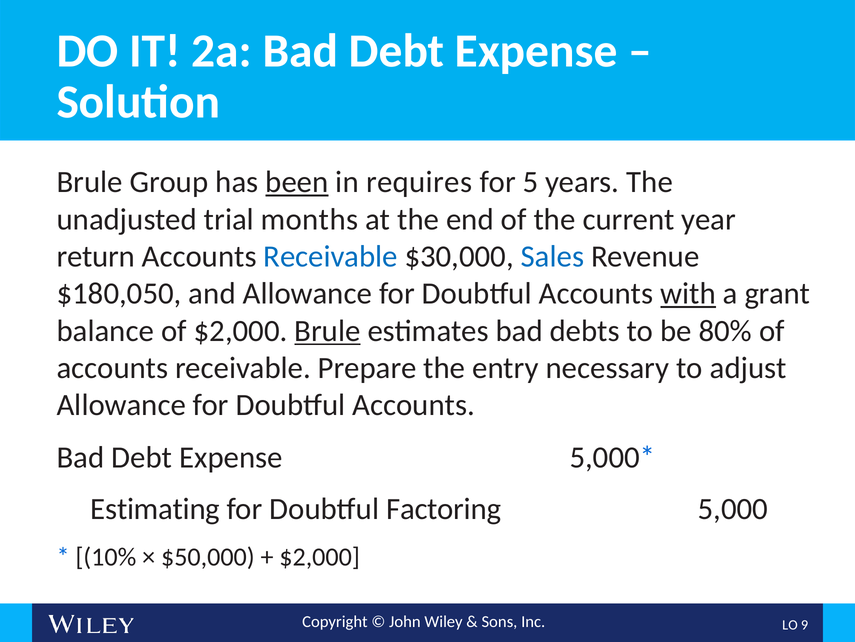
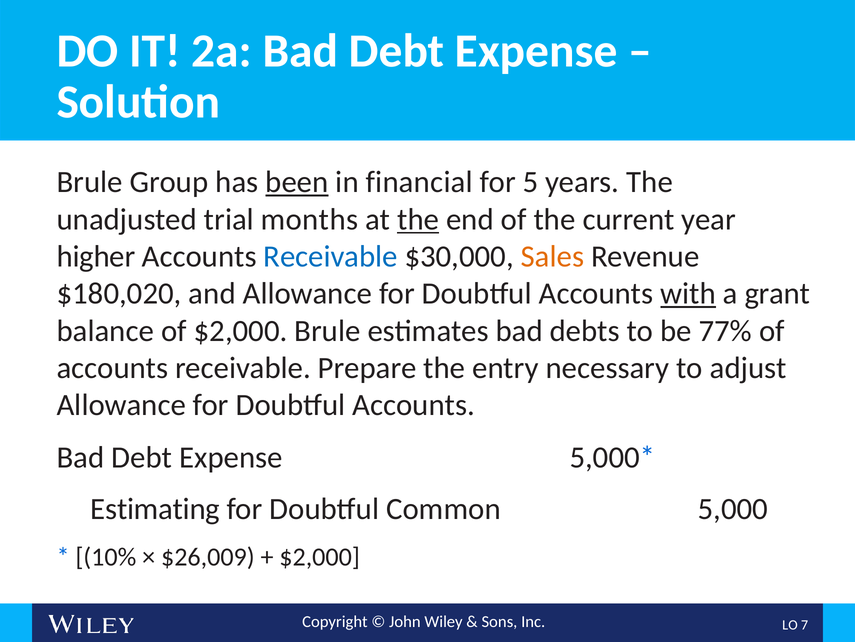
requires: requires -> financial (419, 182)
the underline: none -> present (418, 219)
return: return -> higher (96, 256)
Sales colour: blue -> orange (552, 256)
$180,050: $180,050 -> $180,020 (119, 293)
Brule underline: present -> none (328, 331)
80%: 80% -> 77% (725, 331)
Factoring: Factoring -> Common (444, 509)
$50,000: $50,000 -> $26,009 (208, 557)
9: 9 -> 7 (804, 624)
